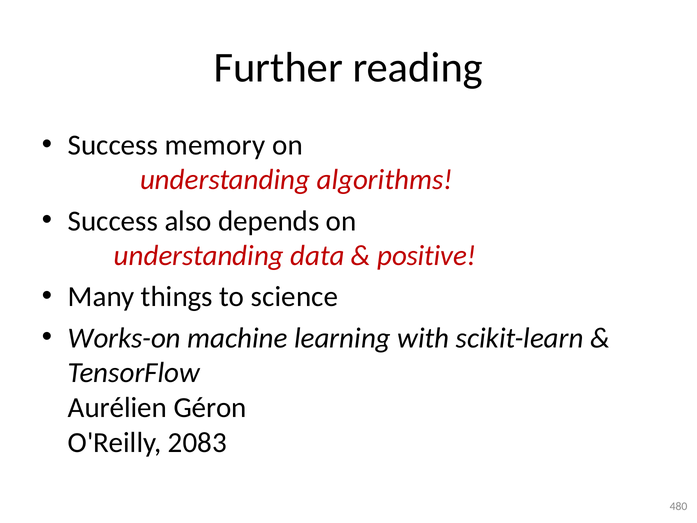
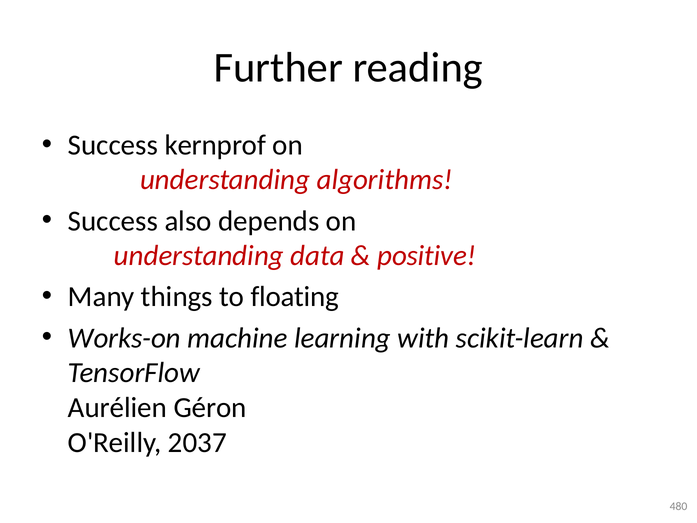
memory: memory -> kernprof (215, 145)
science: science -> floating (295, 297)
2083: 2083 -> 2037 (197, 442)
